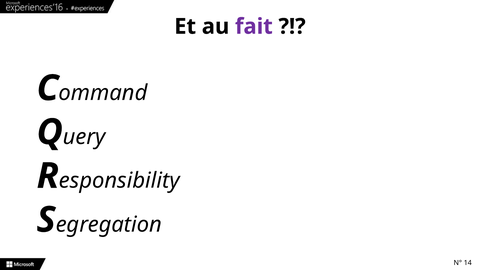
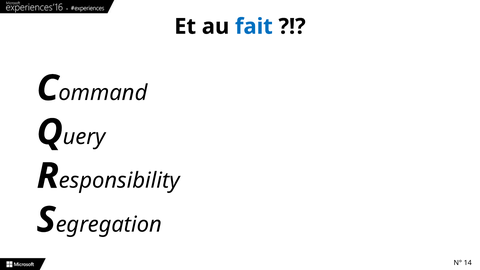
fait colour: purple -> blue (254, 27)
